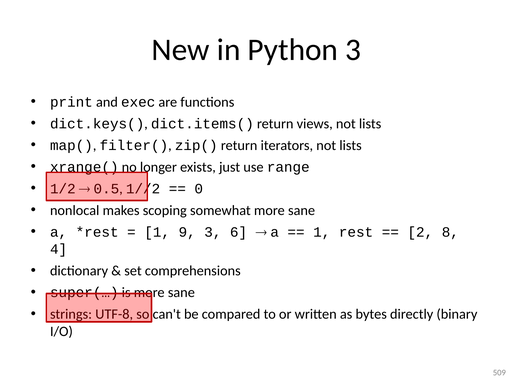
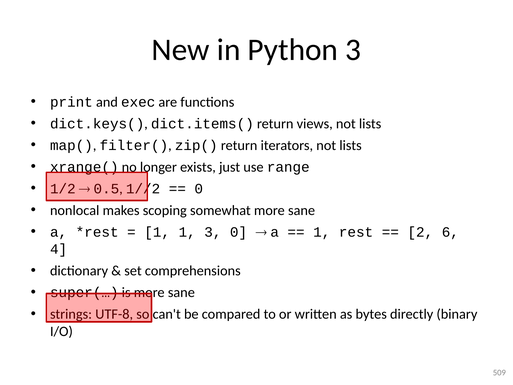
1 9: 9 -> 1 (187, 232)
3 6: 6 -> 0 (239, 232)
8: 8 -> 6 (450, 232)
